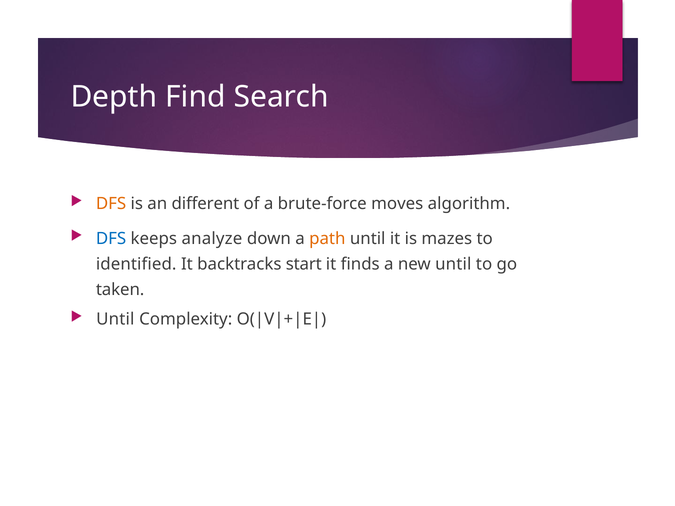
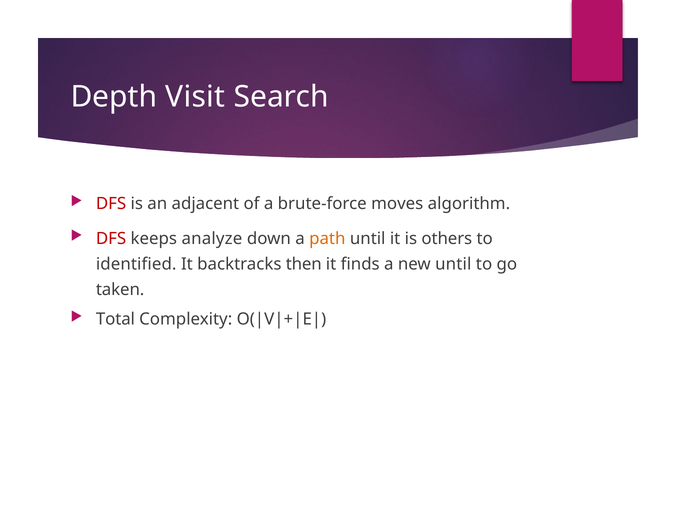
Find: Find -> Visit (195, 97)
DFS colour: orange -> red (111, 204)
different: different -> adjacent (205, 204)
DFS colour: blue -> red (111, 239)
mazes: mazes -> others (447, 239)
start: start -> then (304, 264)
Until: Until -> Total (115, 319)
